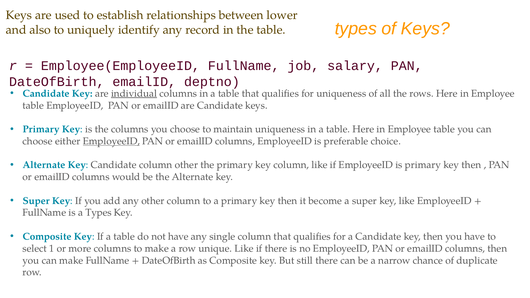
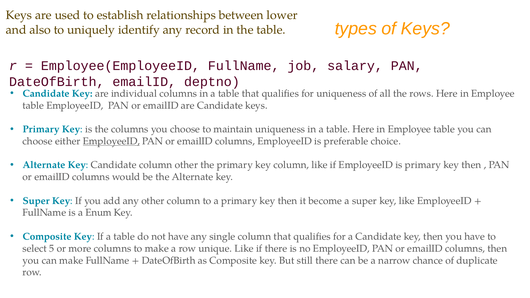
individual underline: present -> none (134, 94)
a Types: Types -> Enum (99, 213)
1: 1 -> 5 (52, 249)
